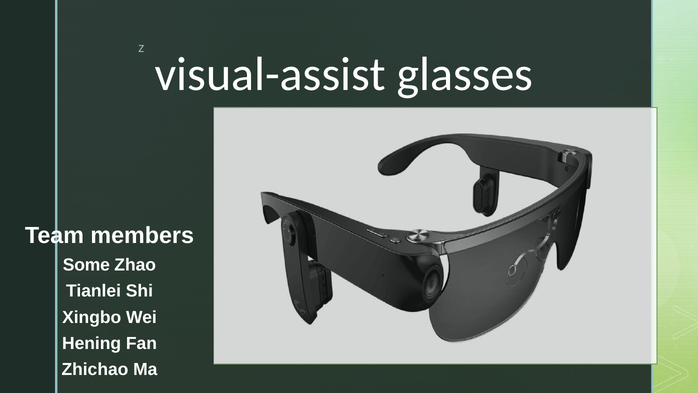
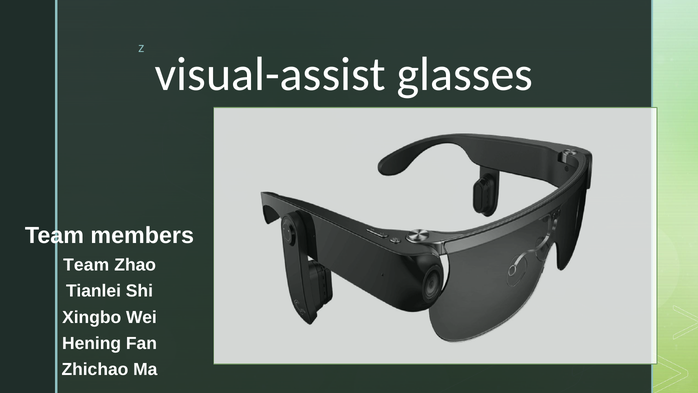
Some: Some -> Team (86, 265)
